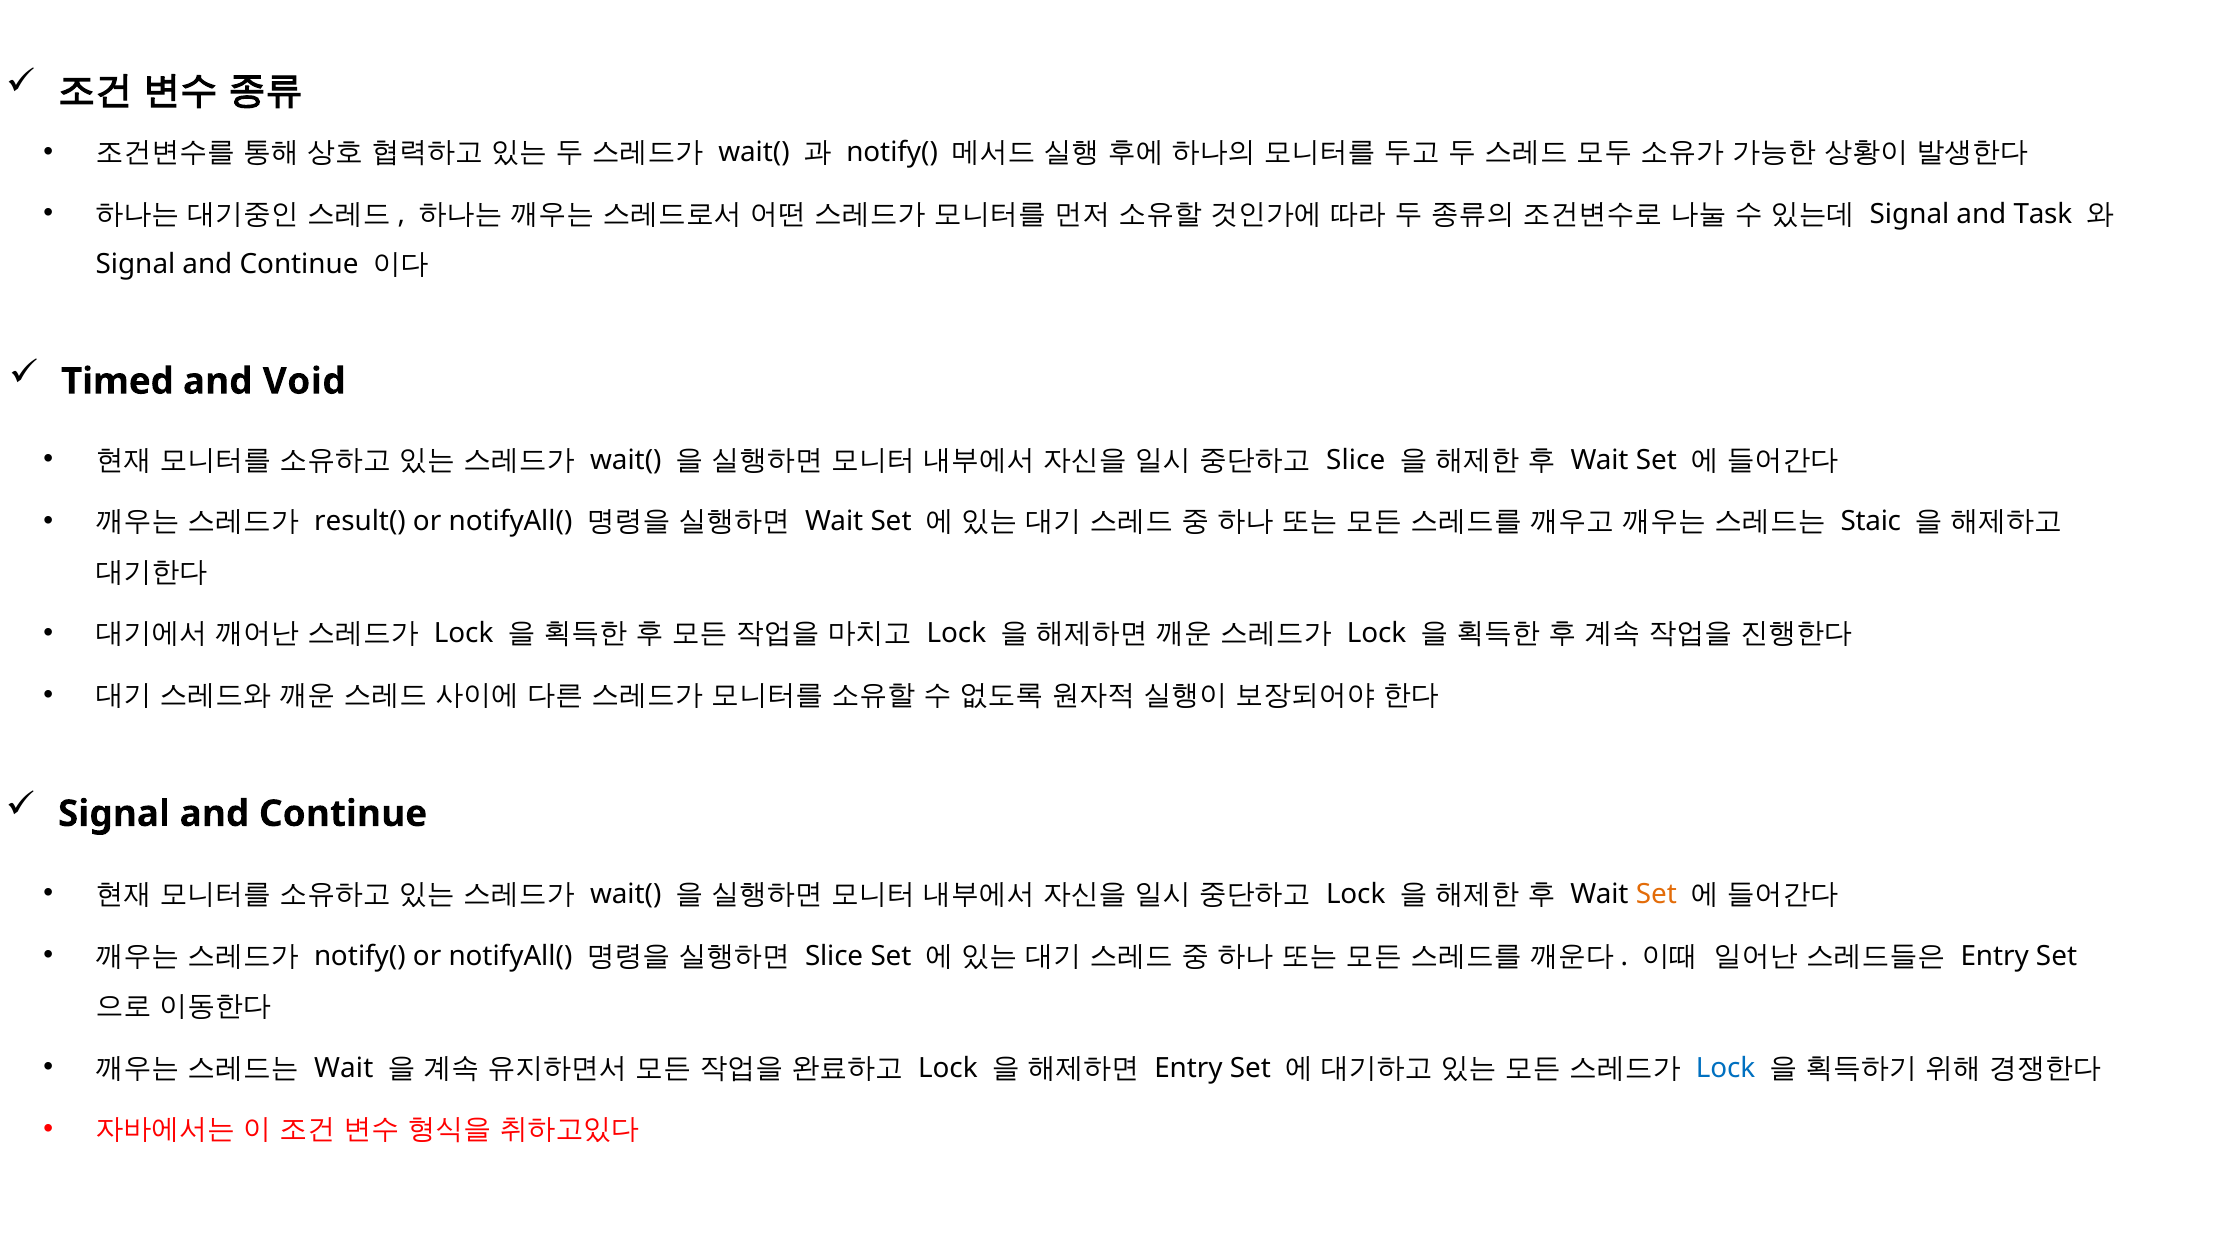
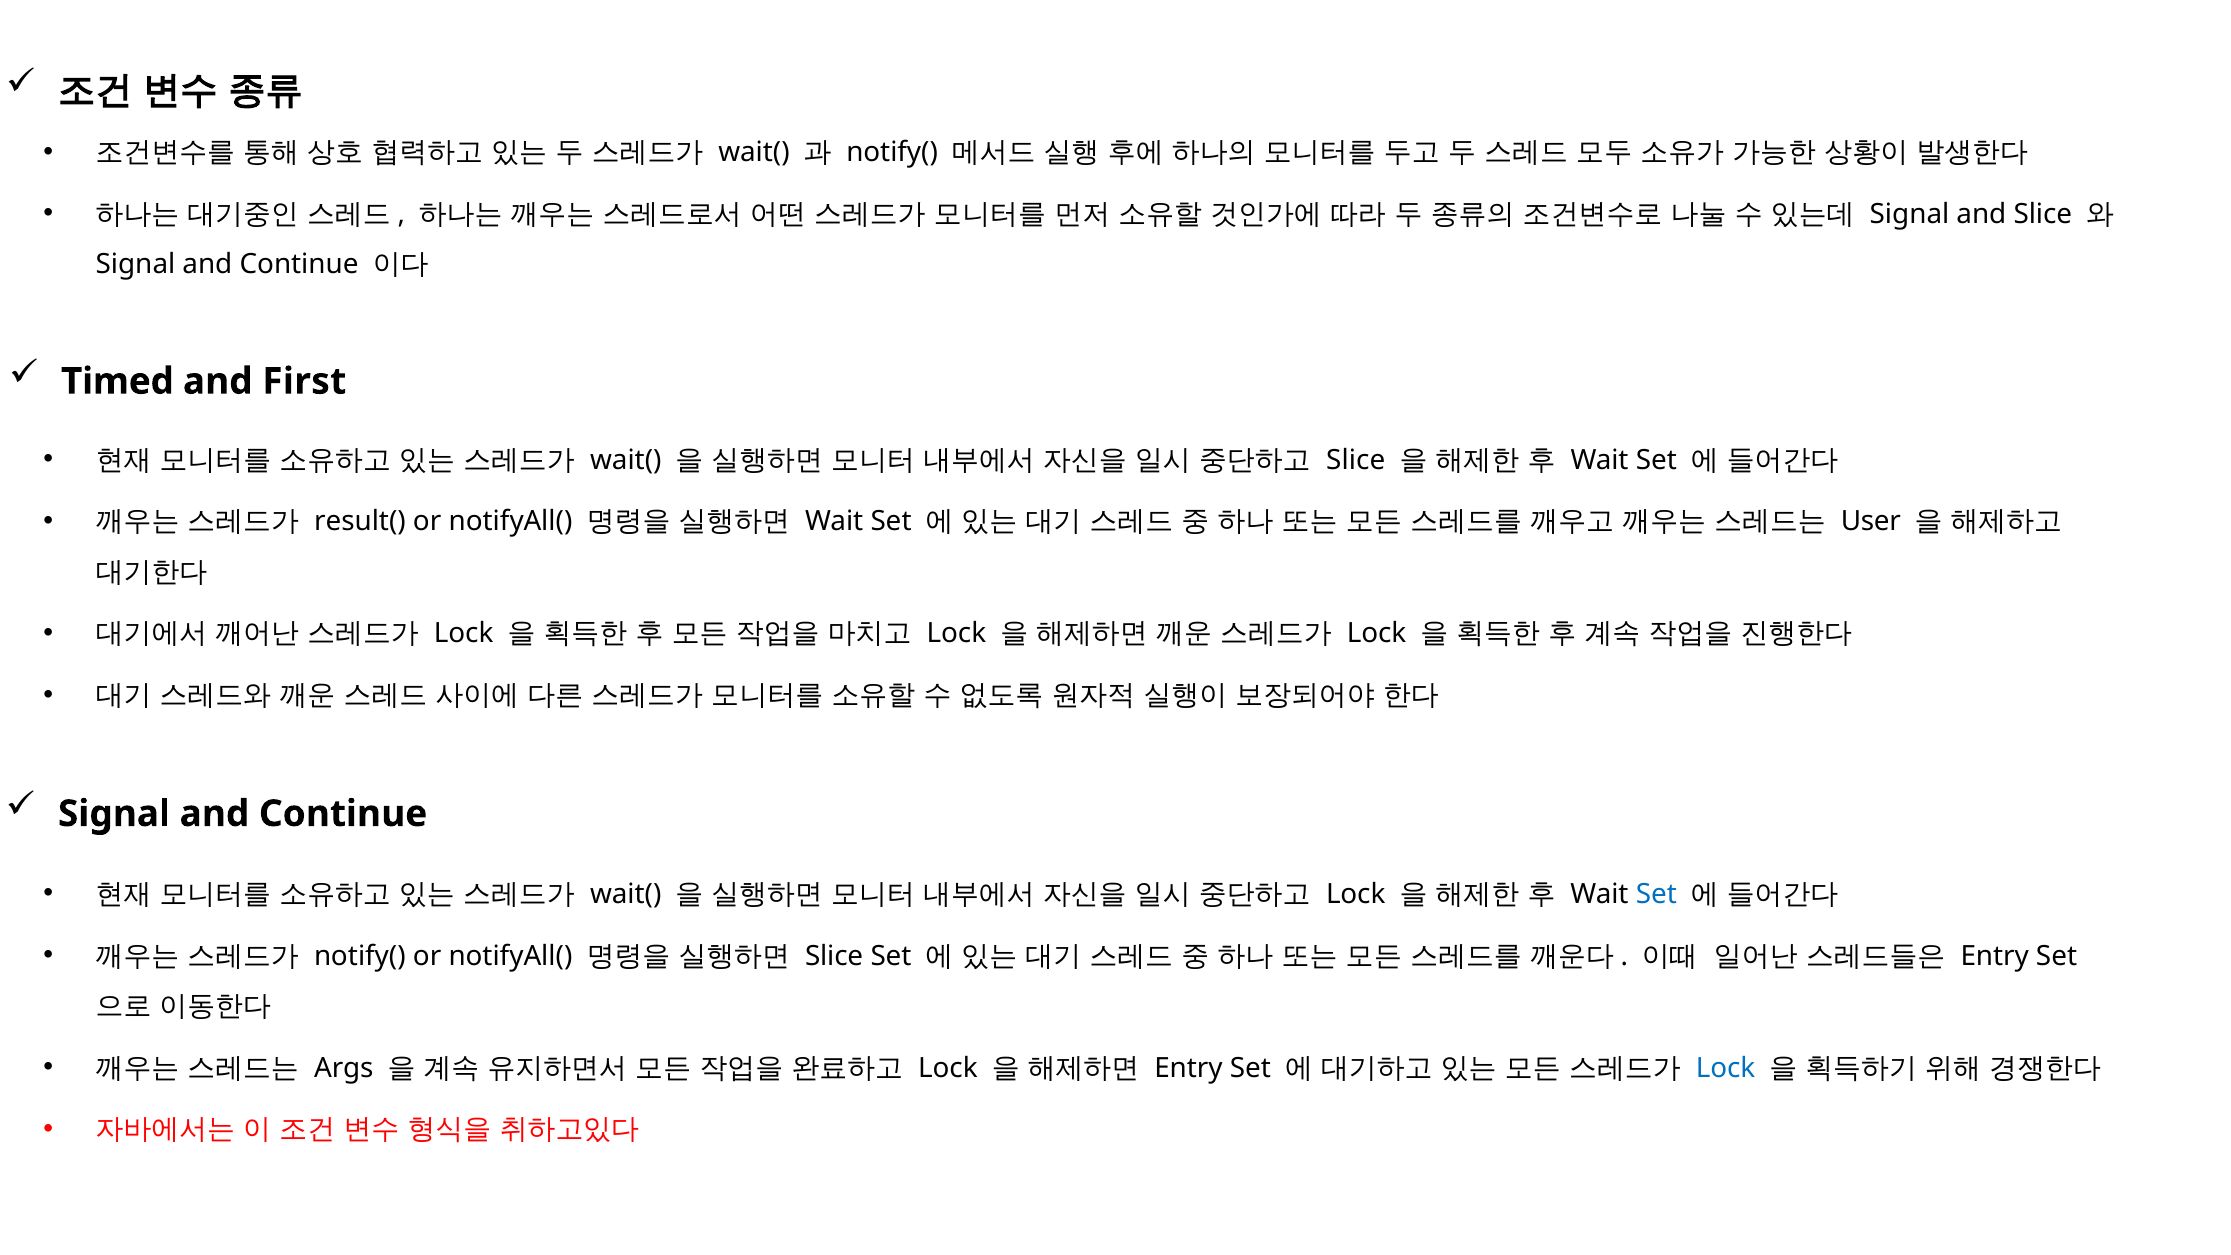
and Task: Task -> Slice (2043, 214)
Void: Void -> First (304, 381)
Staic: Staic -> User (1871, 522)
Set colour: orange -> blue (1656, 894)
Wait: Wait -> Args (344, 1068)
